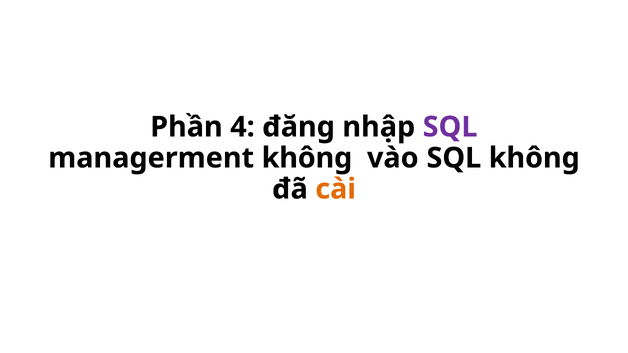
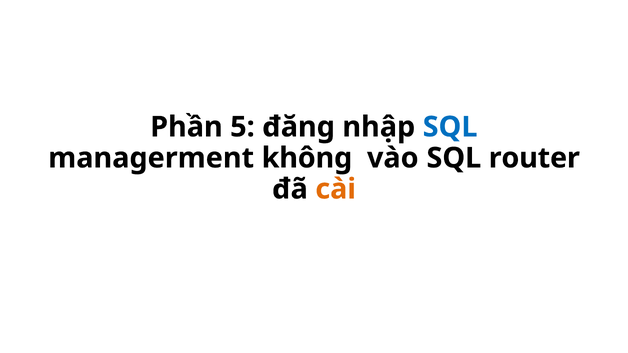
4: 4 -> 5 (242, 127)
SQL colour: purple -> blue (450, 127)
SQL không: không -> router (534, 158)
